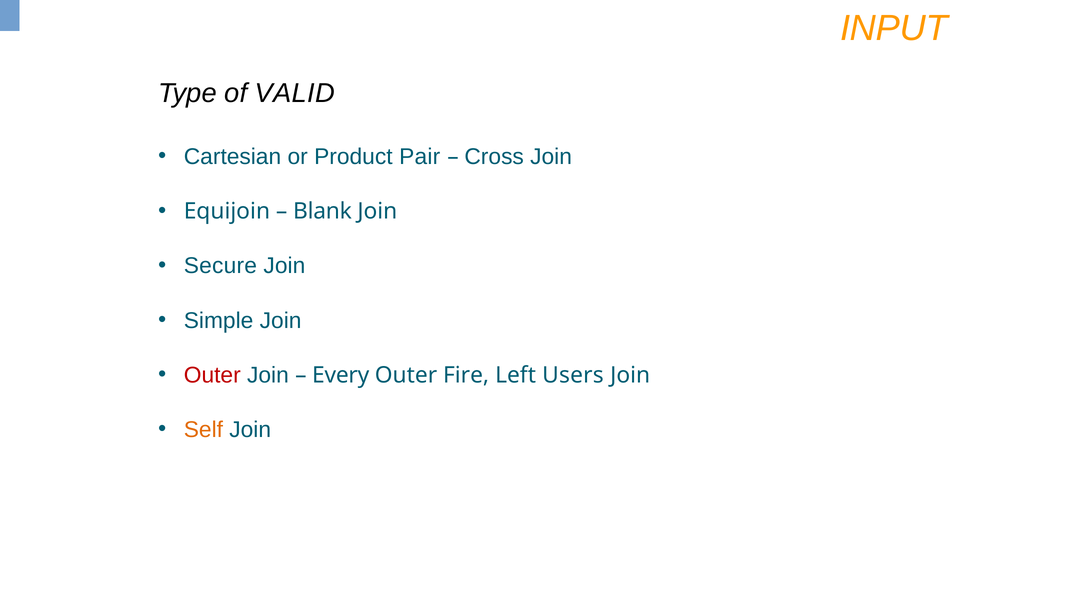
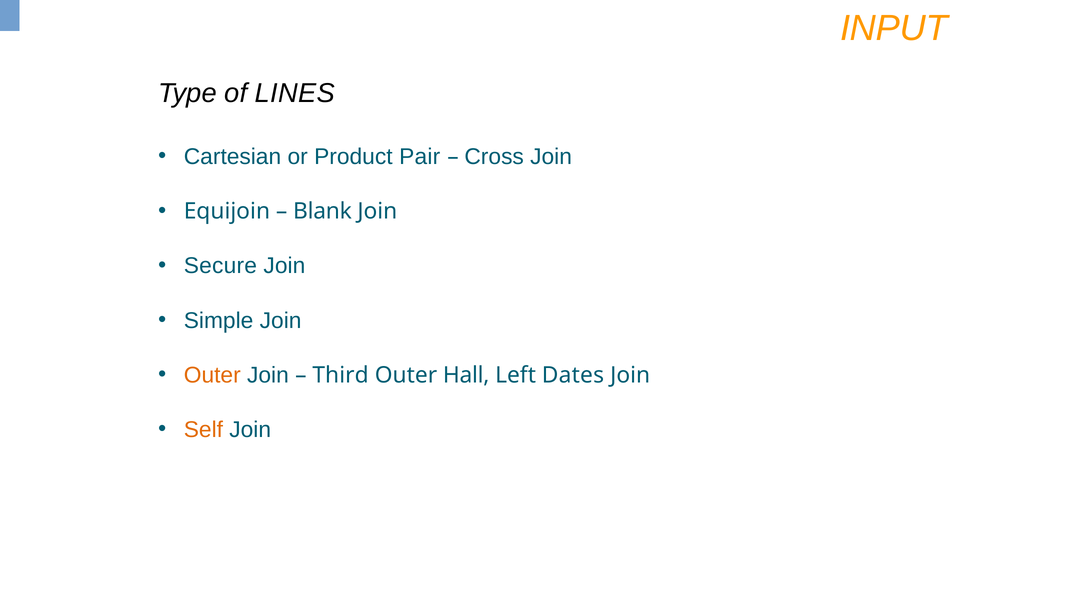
VALID: VALID -> LINES (295, 93)
Outer colour: red -> orange (212, 375)
Every: Every -> Third (341, 375)
Fire: Fire -> Hall (466, 375)
Users: Users -> Dates (573, 375)
